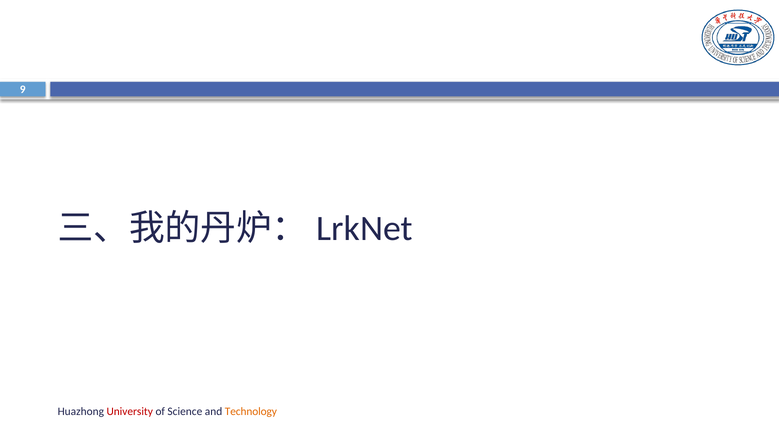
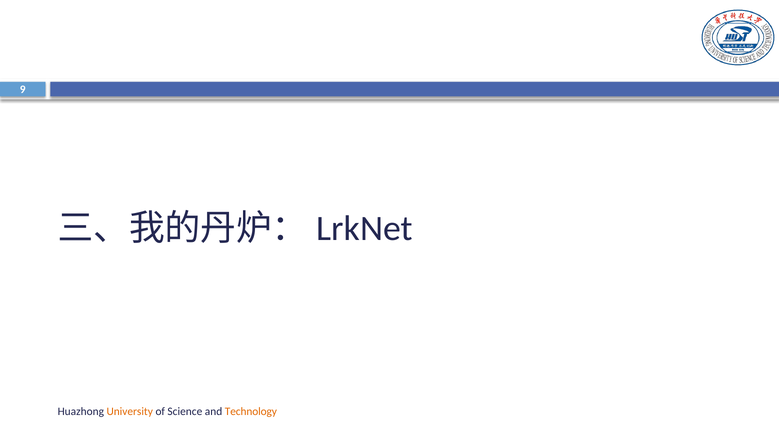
University colour: red -> orange (130, 412)
